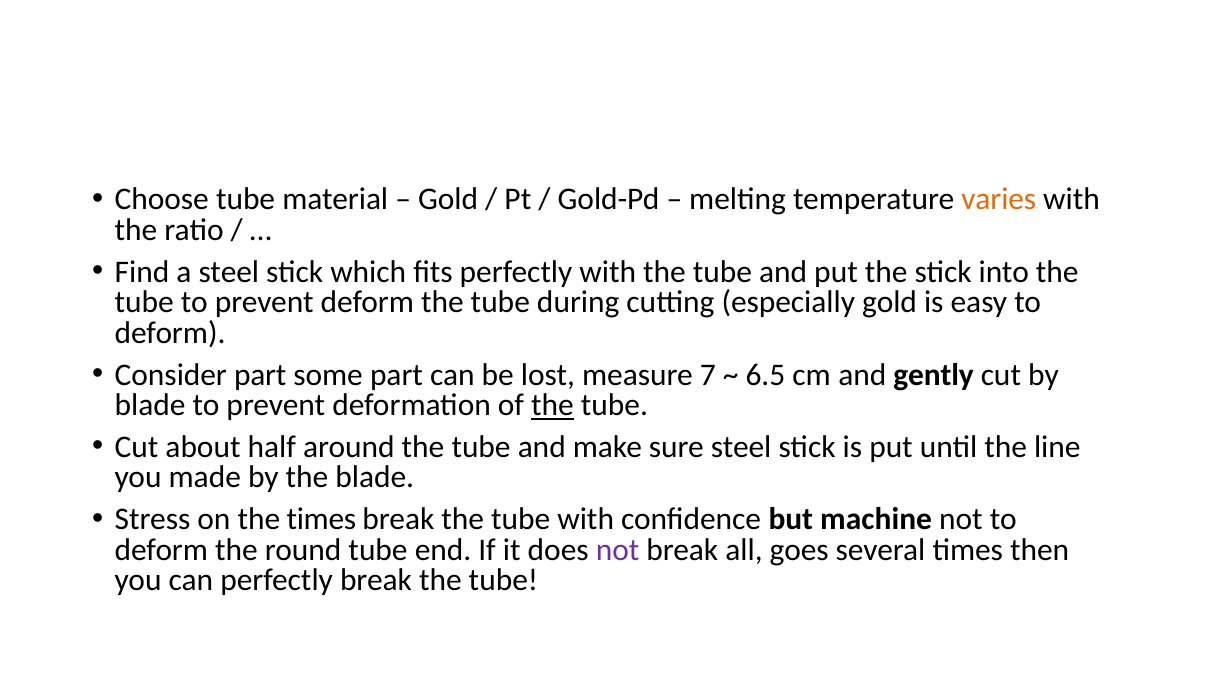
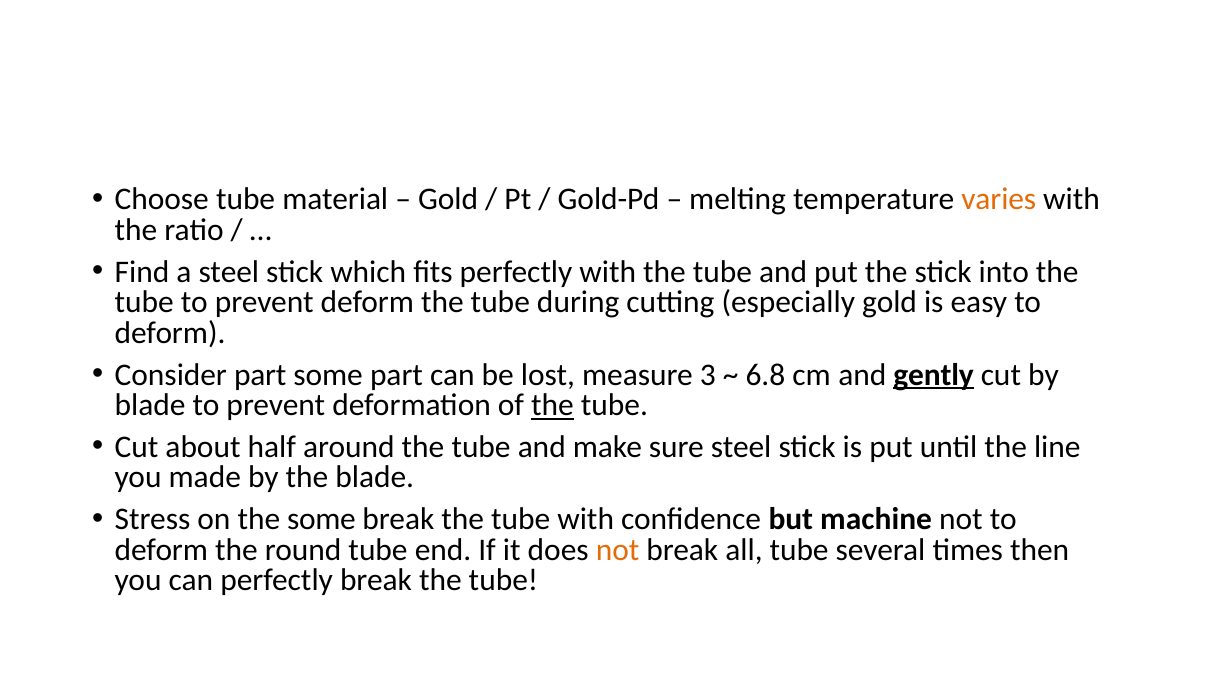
7: 7 -> 3 (708, 375)
6.5: 6.5 -> 6.8 (765, 375)
gently underline: none -> present (934, 375)
the times: times -> some (321, 520)
not colour: purple -> orange (618, 550)
all goes: goes -> tube (799, 550)
